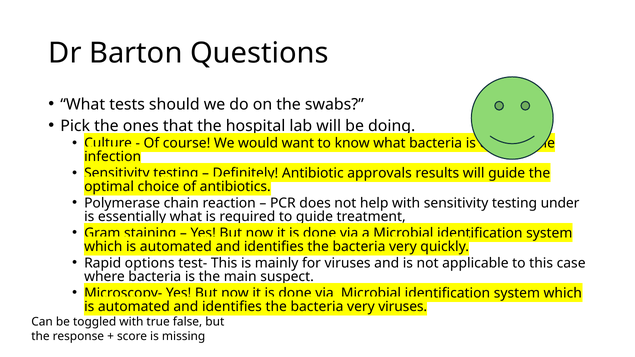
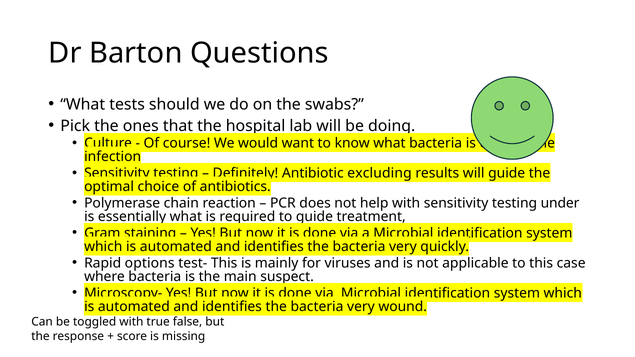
approvals: approvals -> excluding (380, 173)
very viruses: viruses -> wound (403, 307)
